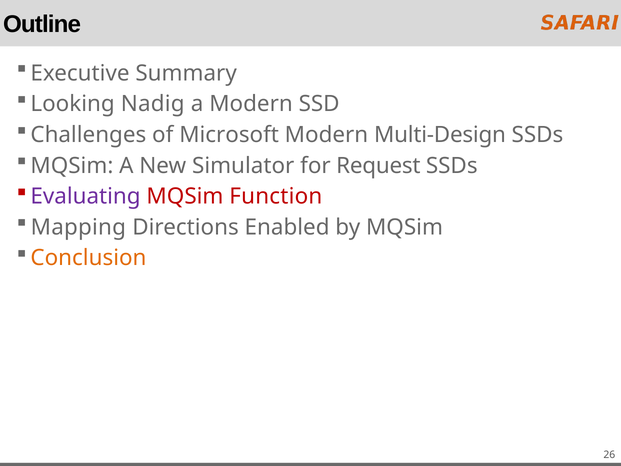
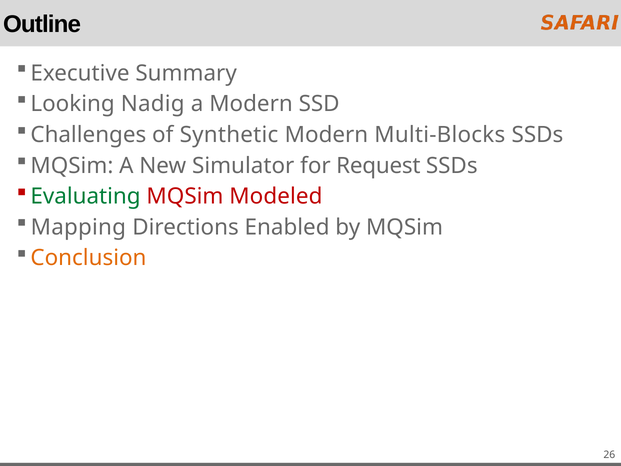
Microsoft: Microsoft -> Synthetic (229, 135)
Multi-Design: Multi-Design -> Multi-Blocks (440, 135)
Evaluating colour: purple -> green (86, 196)
Function: Function -> Modeled (276, 196)
